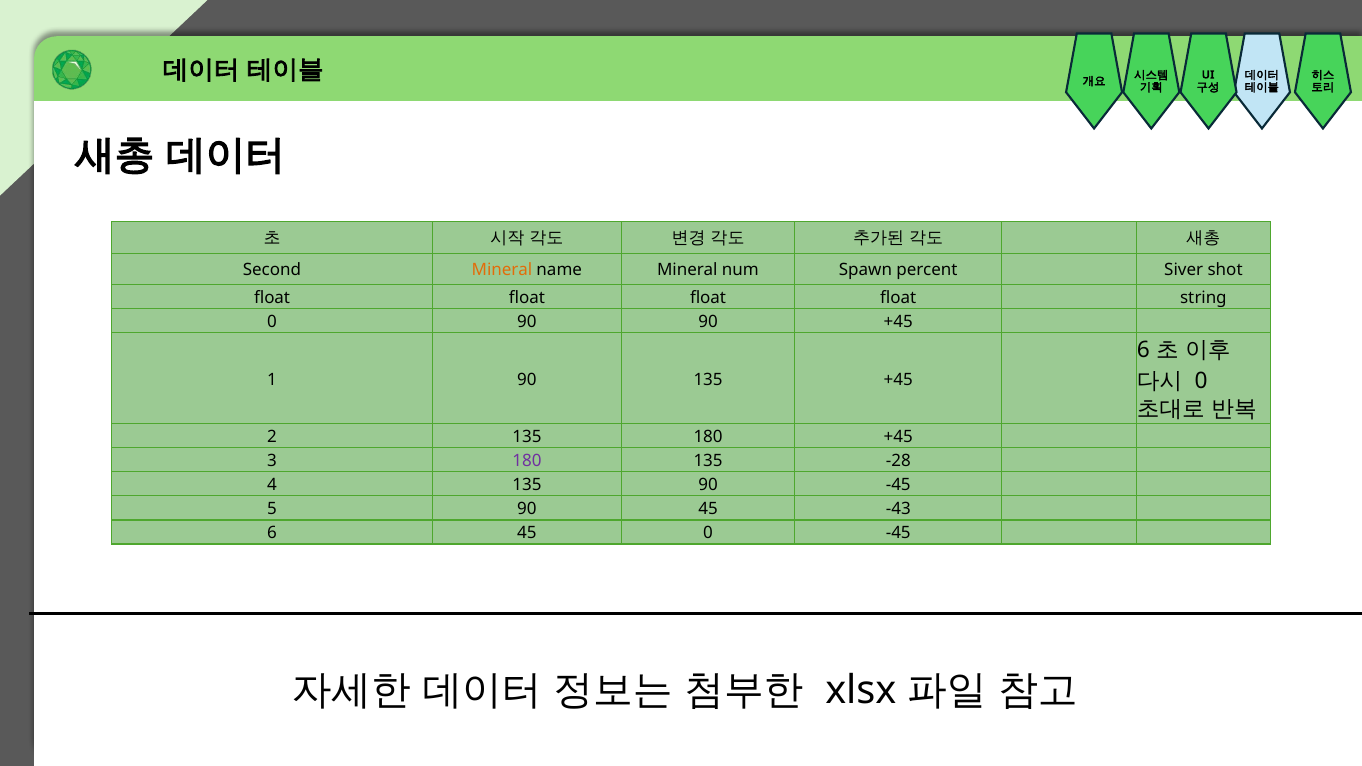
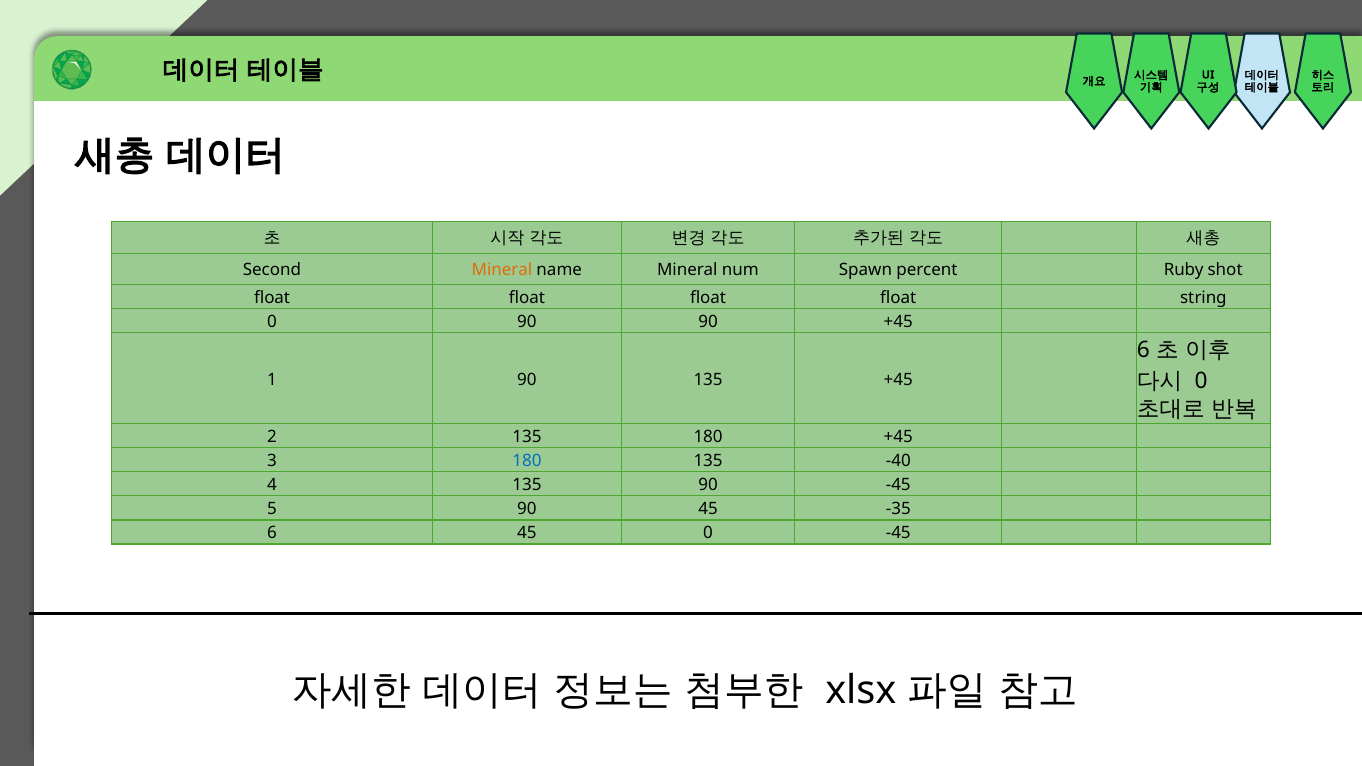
Siver: Siver -> Ruby (1184, 270)
180 colour: purple -> blue (527, 461)
-28: -28 -> -40 (898, 461)
-43: -43 -> -35 (898, 509)
